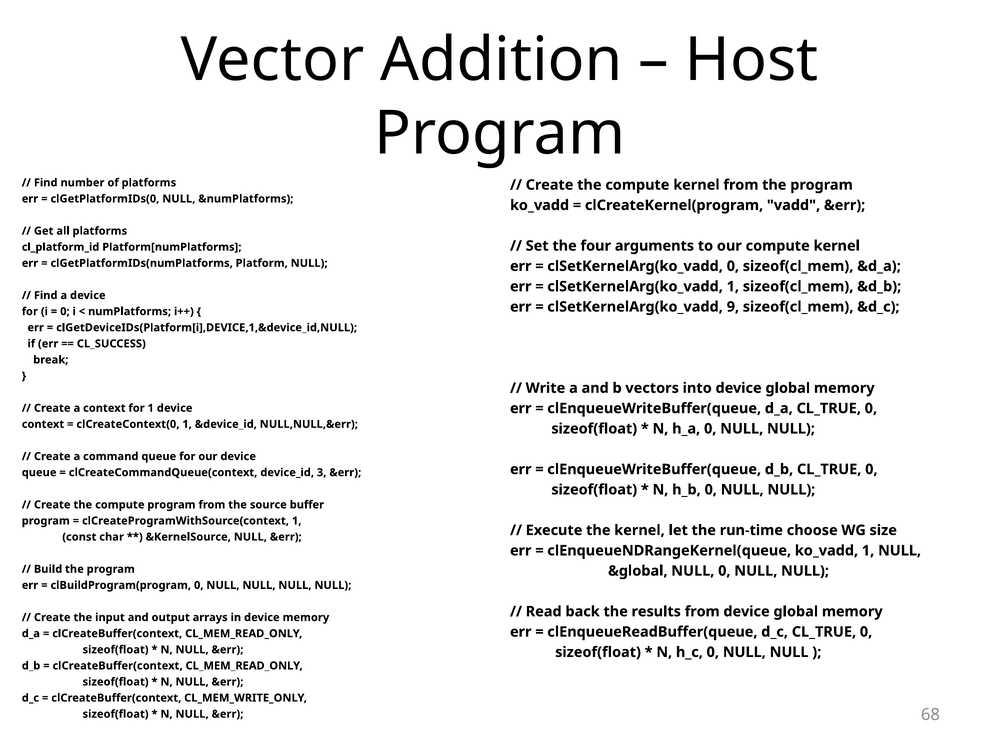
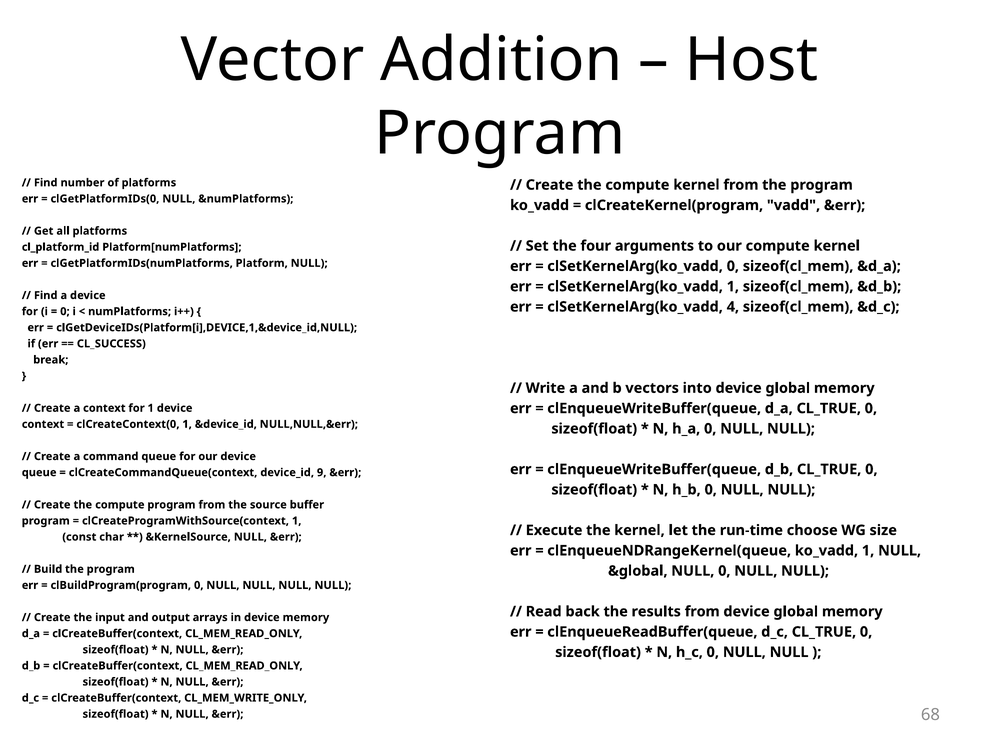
9: 9 -> 4 (733, 307)
3: 3 -> 9 (322, 473)
